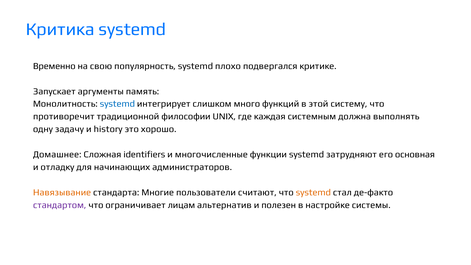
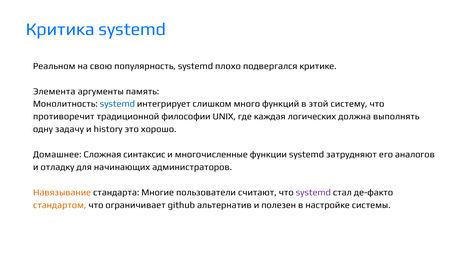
Временно: Временно -> Реальном (54, 66)
Запускает: Запускает -> Элемента (54, 91)
системным: системным -> логических (312, 117)
identifiers: identifiers -> синтаксис (144, 154)
основная: основная -> аналогов (415, 154)
systemd colour: orange -> purple (313, 192)
стандартом colour: purple -> orange (60, 205)
лицам: лицам -> github (181, 205)
